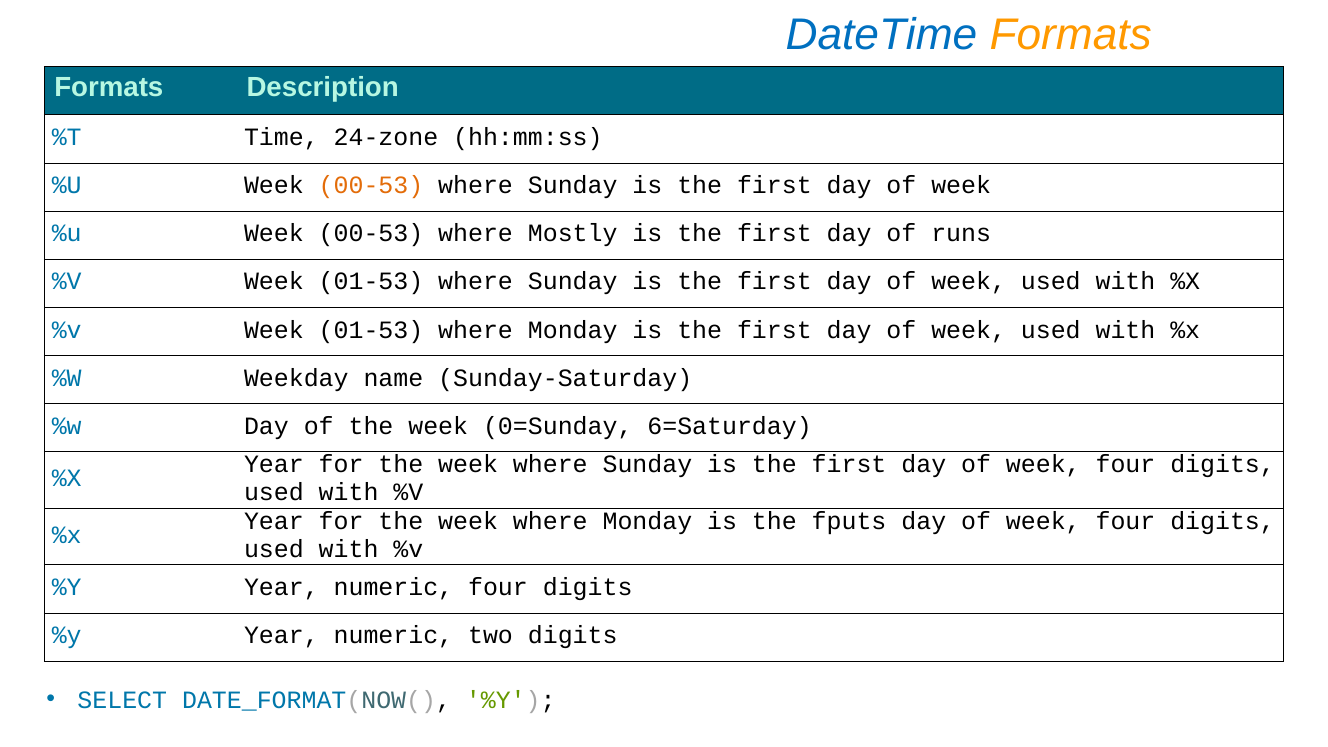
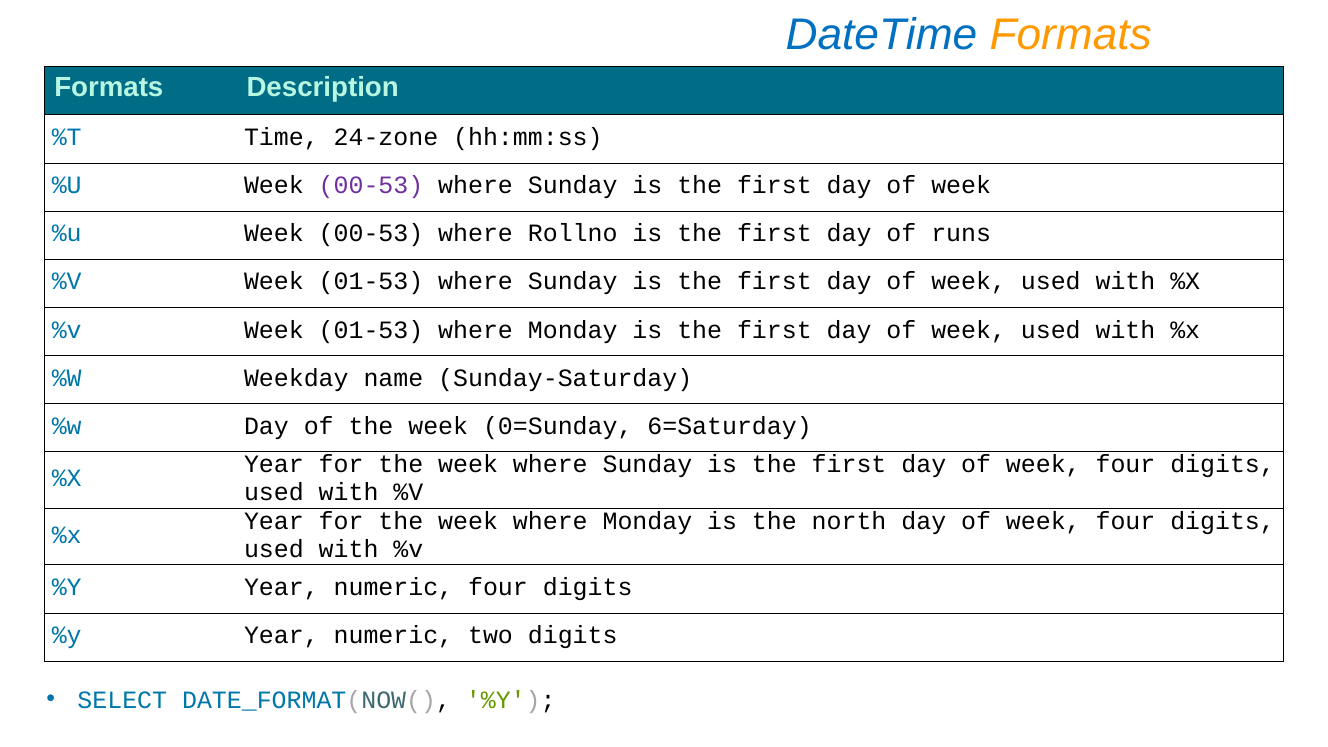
00-53 colour: orange -> purple (371, 185)
Mostly: Mostly -> Rollno (573, 234)
fputs: fputs -> north (849, 521)
